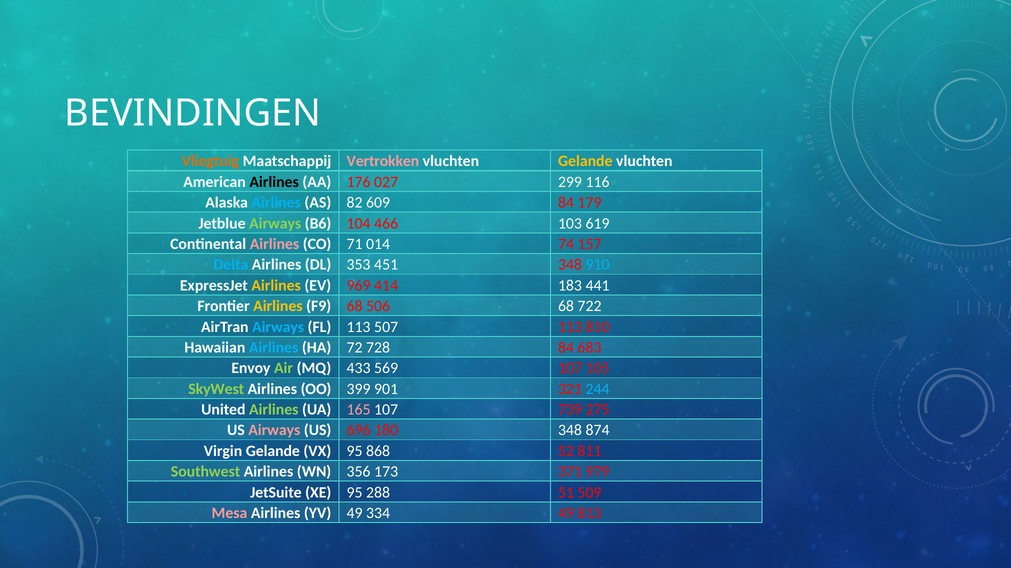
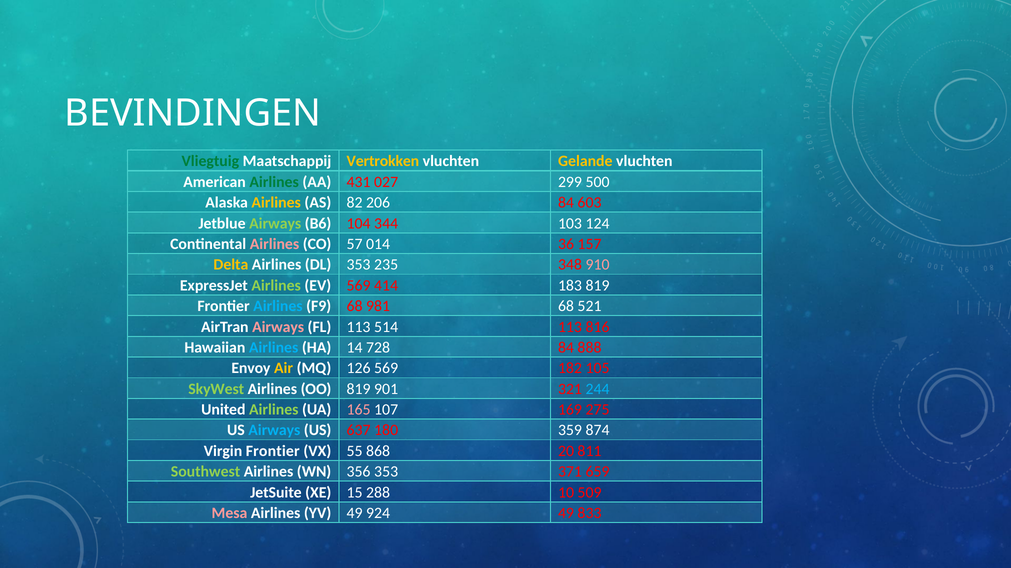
Vliegtuig colour: orange -> green (210, 161)
Vertrokken colour: pink -> yellow (383, 161)
Airlines colour: black -> green (274, 182)
176: 176 -> 431 (359, 182)
116: 116 -> 500 (598, 182)
Airlines colour: light blue -> yellow (276, 203)
609: 609 -> 206 (378, 203)
179: 179 -> 603 (590, 203)
466: 466 -> 344 (386, 224)
619: 619 -> 124 (598, 224)
71: 71 -> 57 (355, 244)
74: 74 -> 36 (566, 244)
Delta colour: light blue -> yellow (231, 265)
451: 451 -> 235 (386, 265)
910 colour: light blue -> pink (598, 265)
Airlines colour: yellow -> light green (276, 286)
EV 969: 969 -> 569 (359, 286)
183 441: 441 -> 819 (598, 286)
Airlines colour: yellow -> light blue (278, 306)
506: 506 -> 981 (378, 306)
722: 722 -> 521 (590, 306)
Airways colour: light blue -> pink (278, 327)
507: 507 -> 514 (386, 327)
810: 810 -> 816 (598, 327)
72: 72 -> 14 (355, 348)
683: 683 -> 888 (590, 348)
Air colour: light green -> yellow (284, 369)
433: 433 -> 126 (359, 369)
569 107: 107 -> 182 (570, 369)
OO 399: 399 -> 819 (359, 389)
739: 739 -> 169 (570, 410)
Airways colour: pink -> light blue (274, 431)
696: 696 -> 637 (359, 431)
180 348: 348 -> 359 (570, 431)
Virgin Gelande: Gelande -> Frontier (273, 451)
VX 95: 95 -> 55 (355, 451)
52: 52 -> 20 (566, 451)
356 173: 173 -> 353 (386, 472)
979: 979 -> 659 (598, 472)
XE 95: 95 -> 15 (355, 493)
51: 51 -> 10 (566, 493)
334: 334 -> 924 (378, 514)
813: 813 -> 833 (590, 514)
